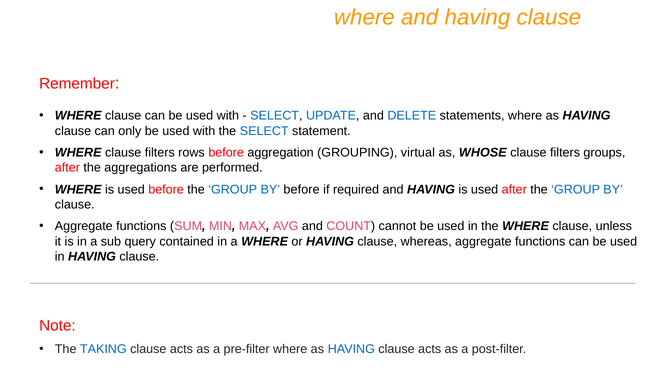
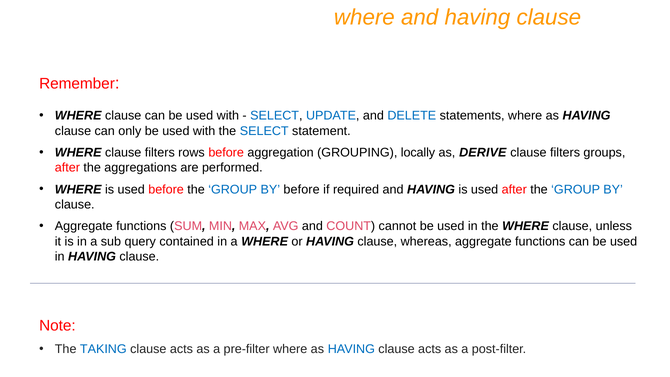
virtual: virtual -> locally (418, 153)
WHOSE: WHOSE -> DERIVE (483, 153)
